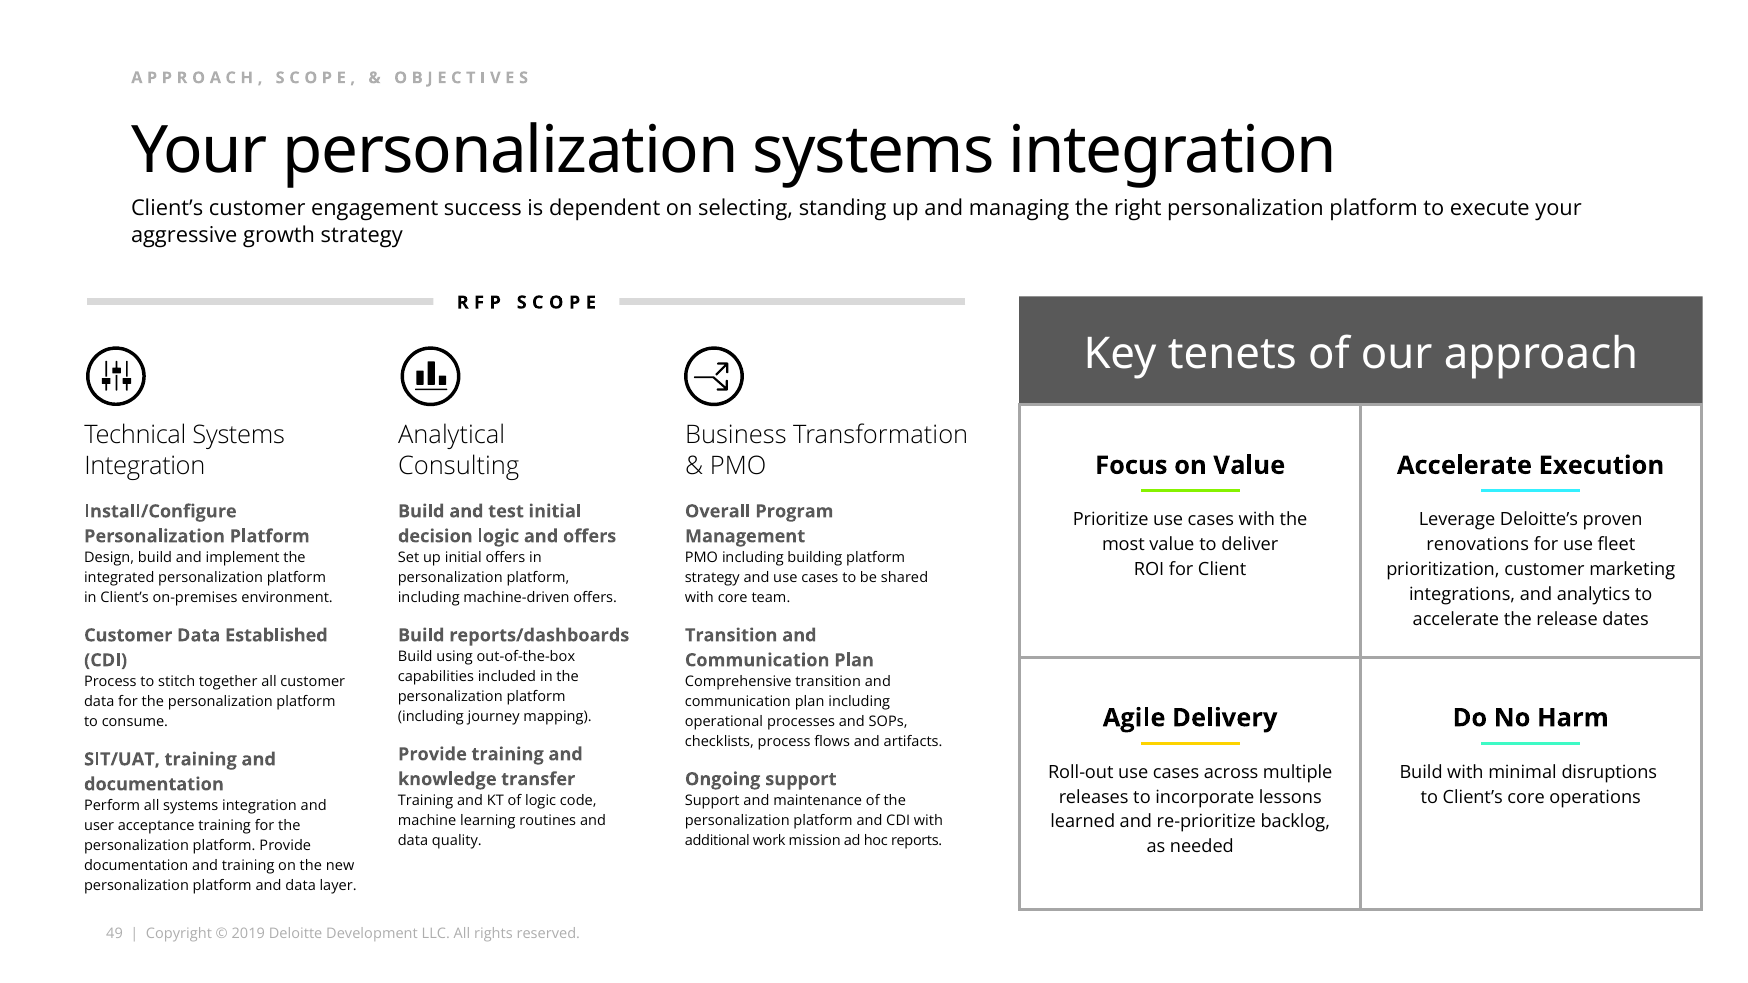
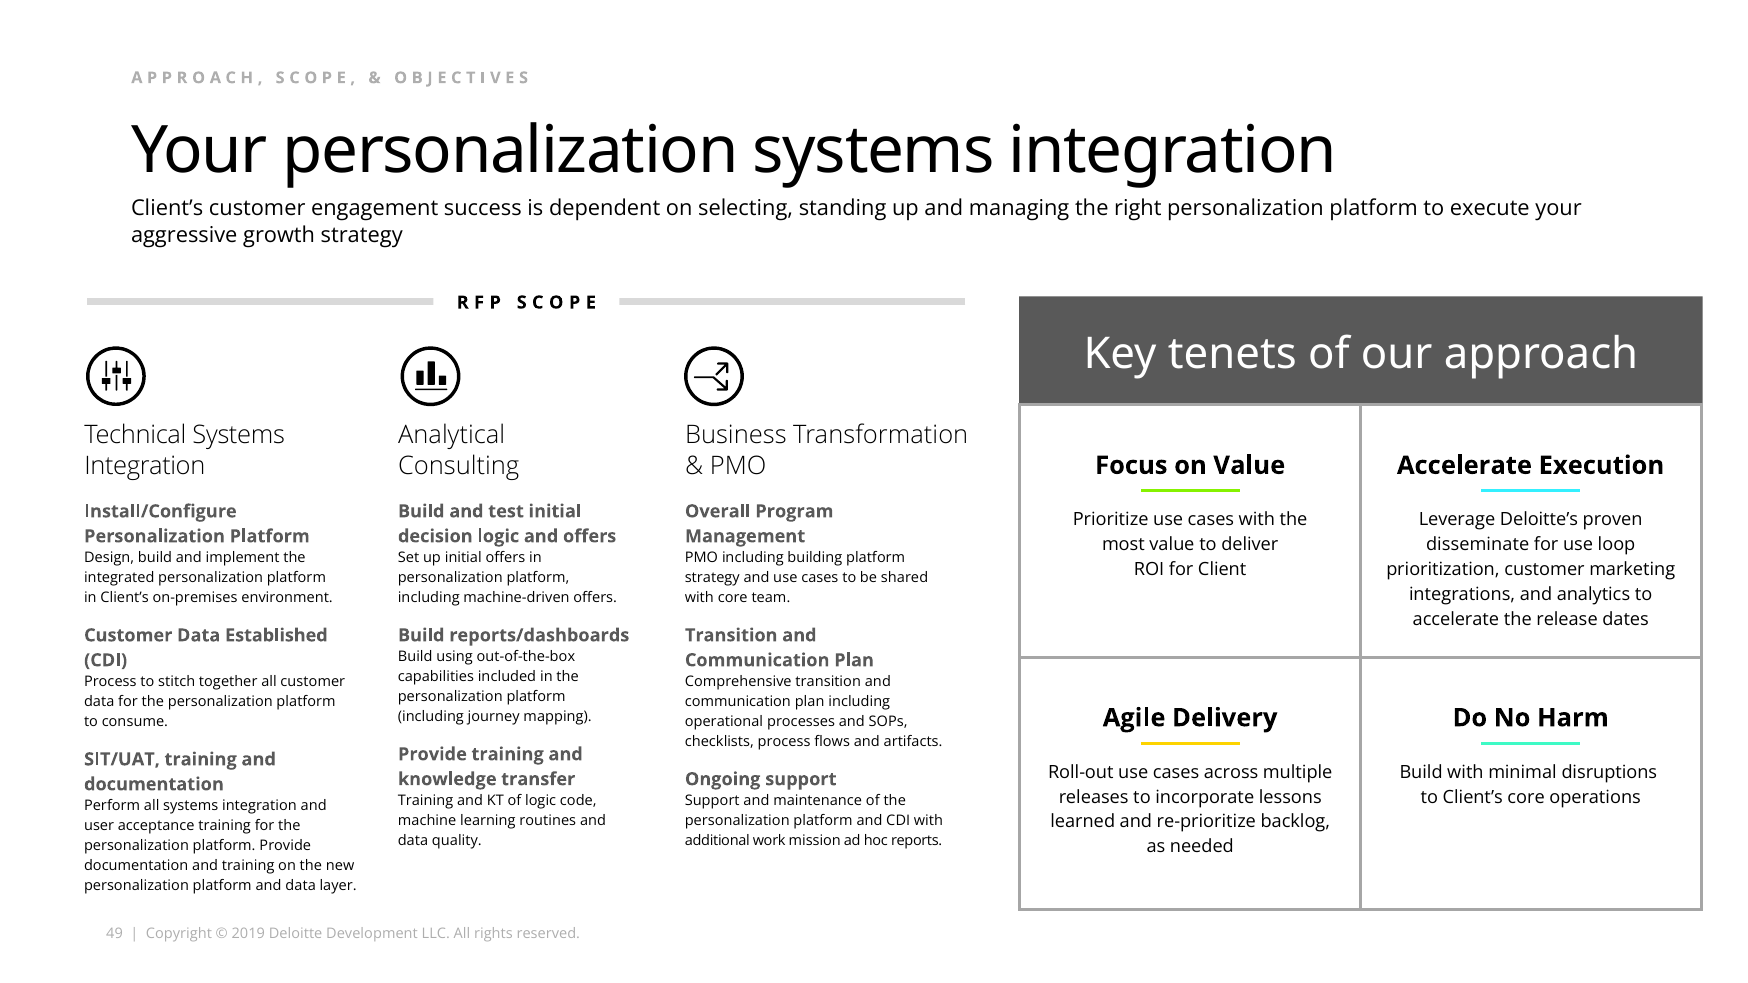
renovations: renovations -> disseminate (1478, 545)
fleet: fleet -> loop (1617, 545)
